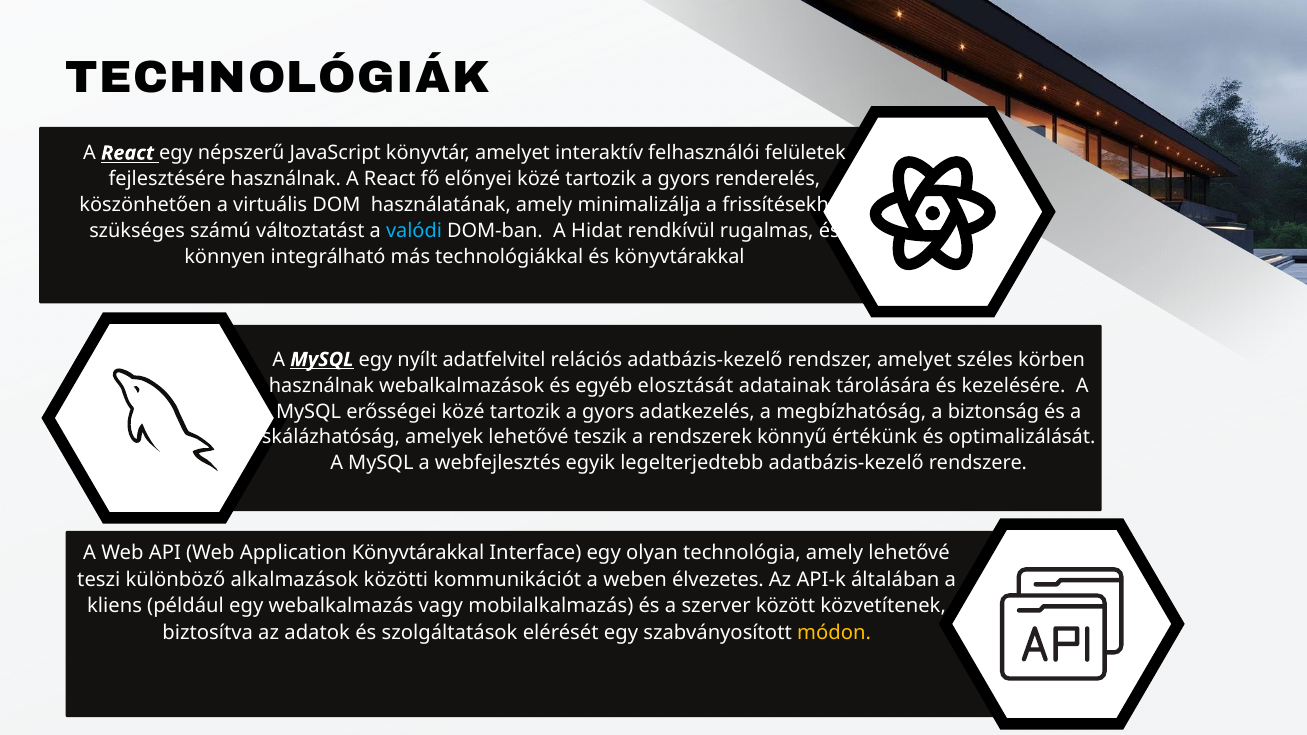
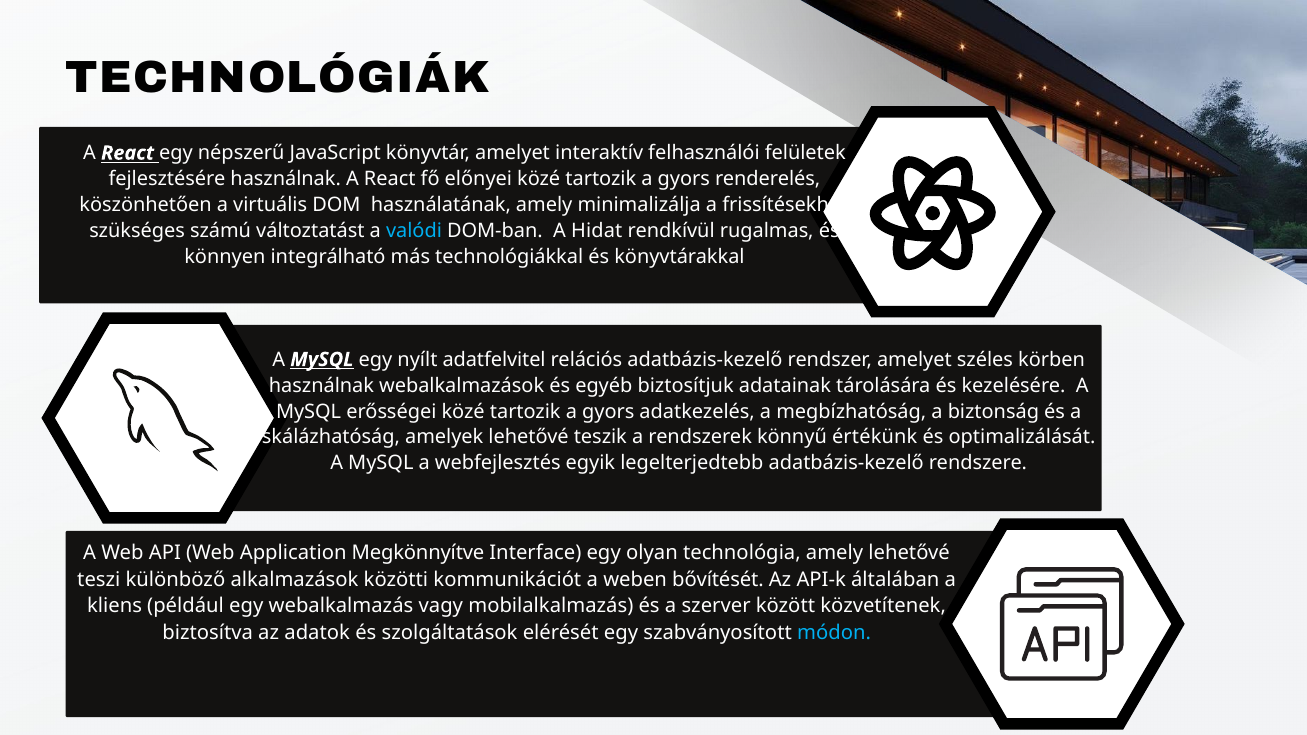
elosztását: elosztását -> biztosítjuk (686, 386)
Application Könyvtárakkal: Könyvtárakkal -> Megkönnyítve (418, 553)
élvezetes: élvezetes -> bővítését (718, 580)
módon colour: yellow -> light blue (834, 633)
